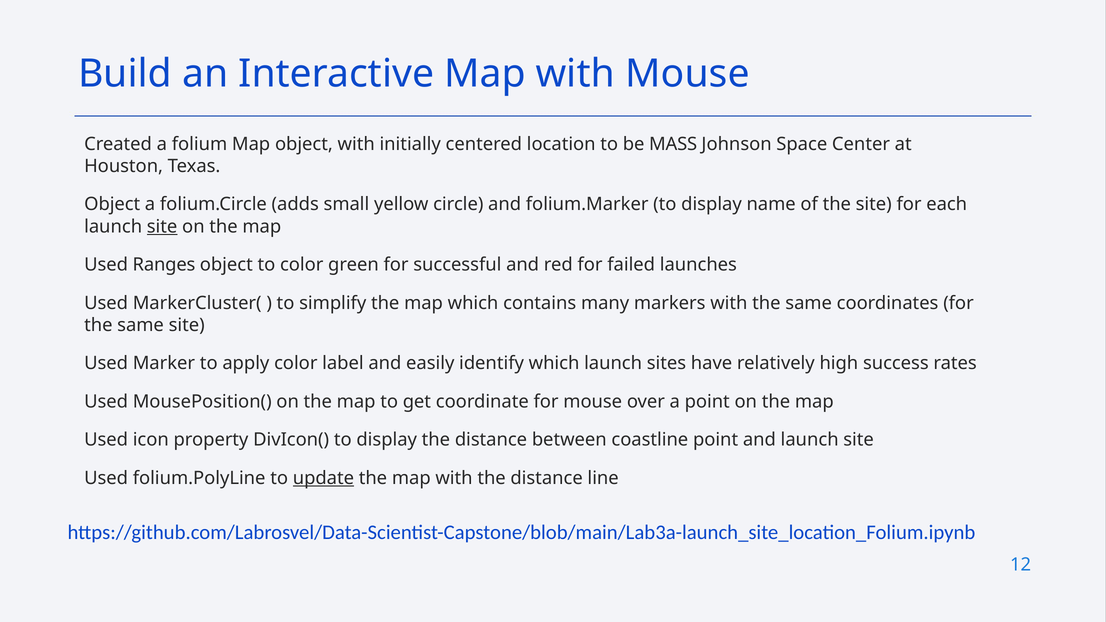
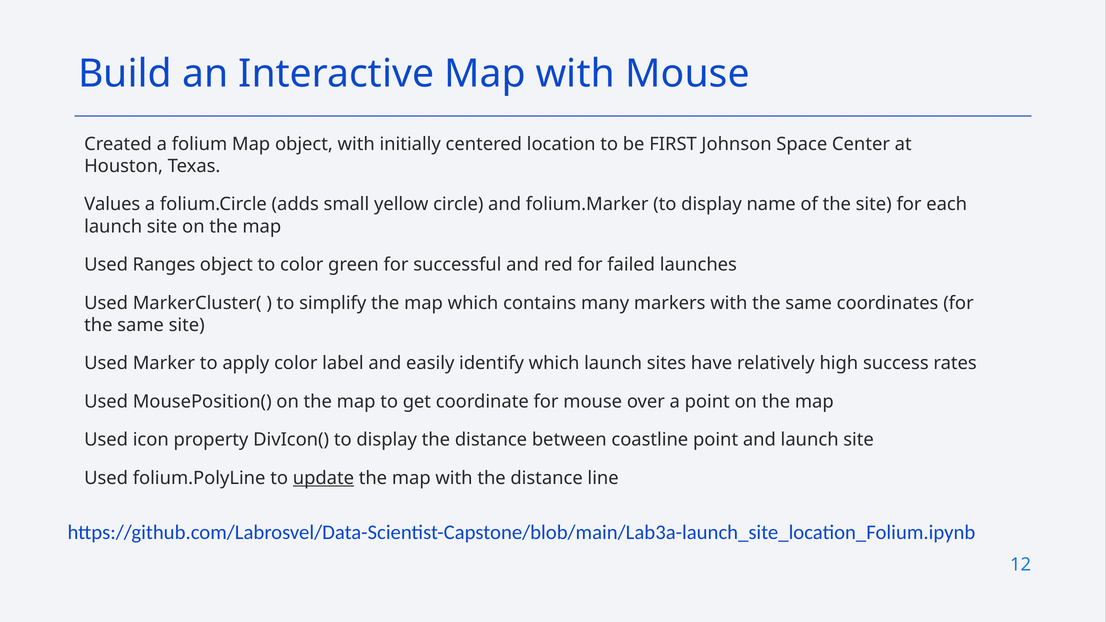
MASS: MASS -> FIRST (673, 144)
Object: Object -> Values (112, 204)
site underline: present -> none (162, 227)
